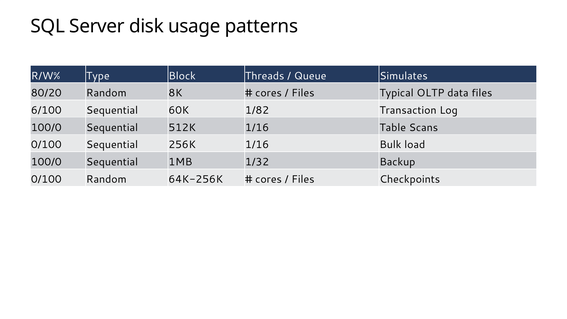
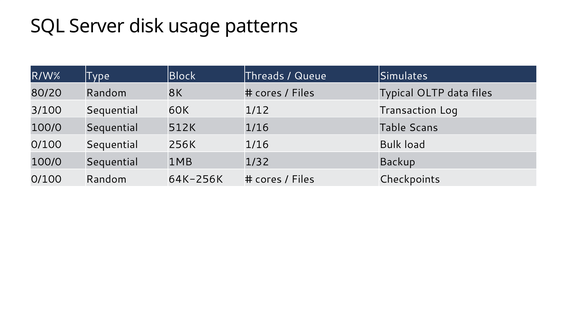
6/100: 6/100 -> 3/100 (46, 110)
1/82: 1/82 -> 1/12 (257, 110)
